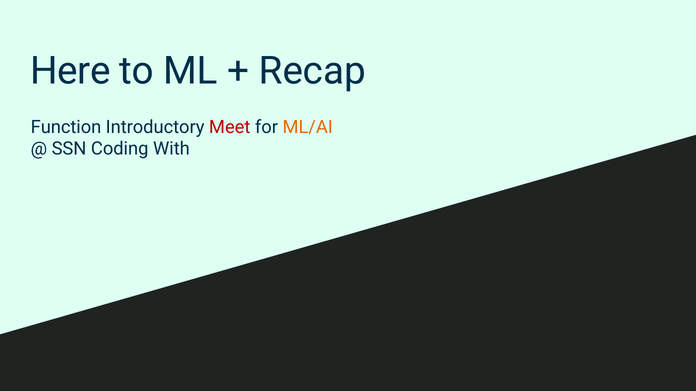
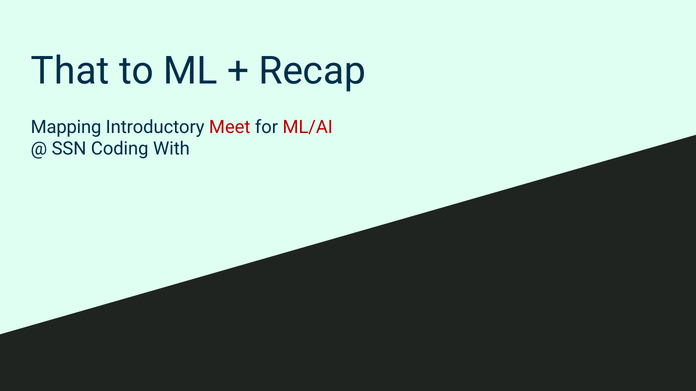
Here: Here -> That (70, 71)
Function: Function -> Mapping (66, 127)
ML/AI colour: orange -> red (308, 127)
